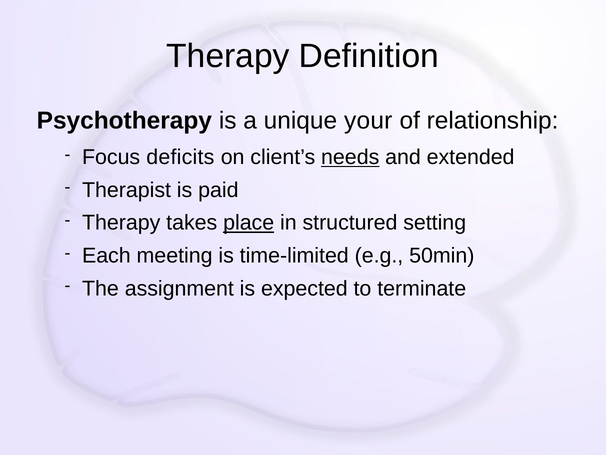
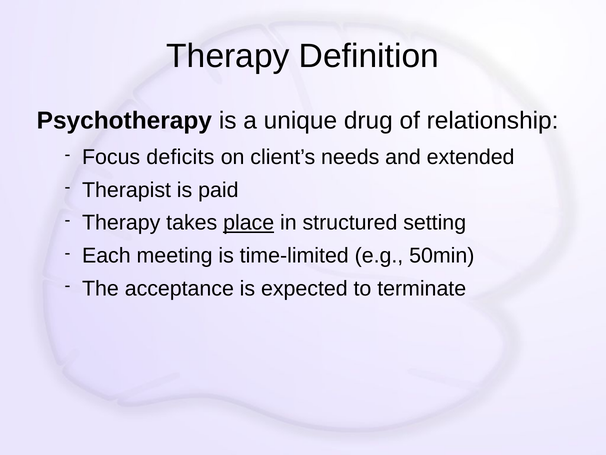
your: your -> drug (368, 120)
needs underline: present -> none (350, 157)
assignment: assignment -> acceptance (179, 288)
